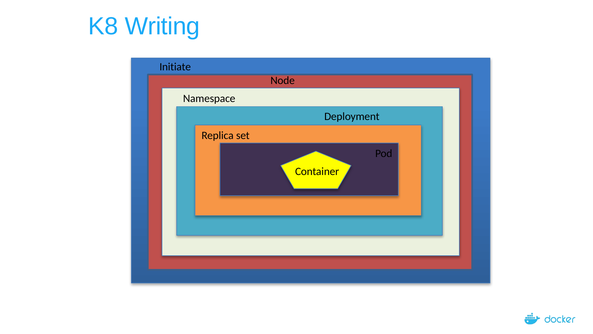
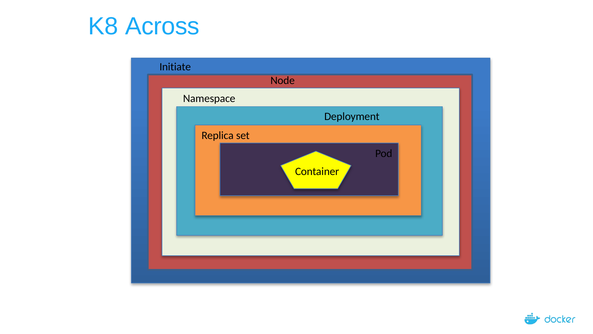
Writing: Writing -> Across (162, 26)
